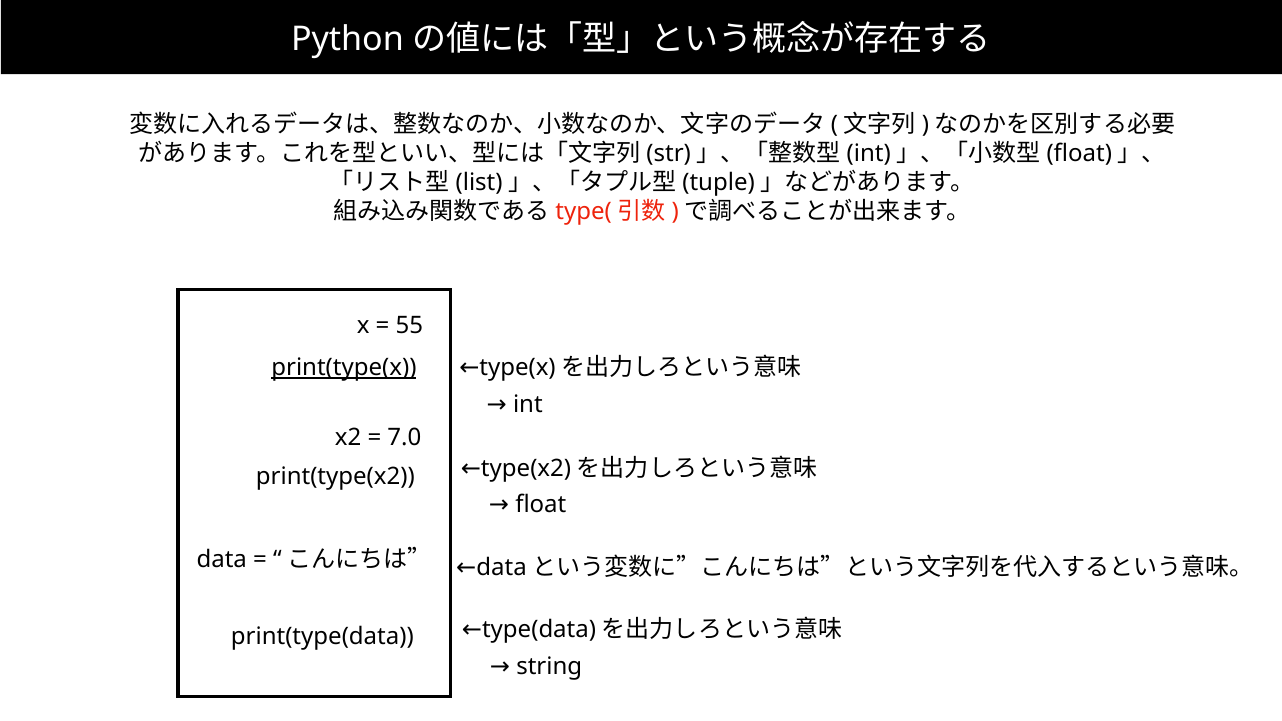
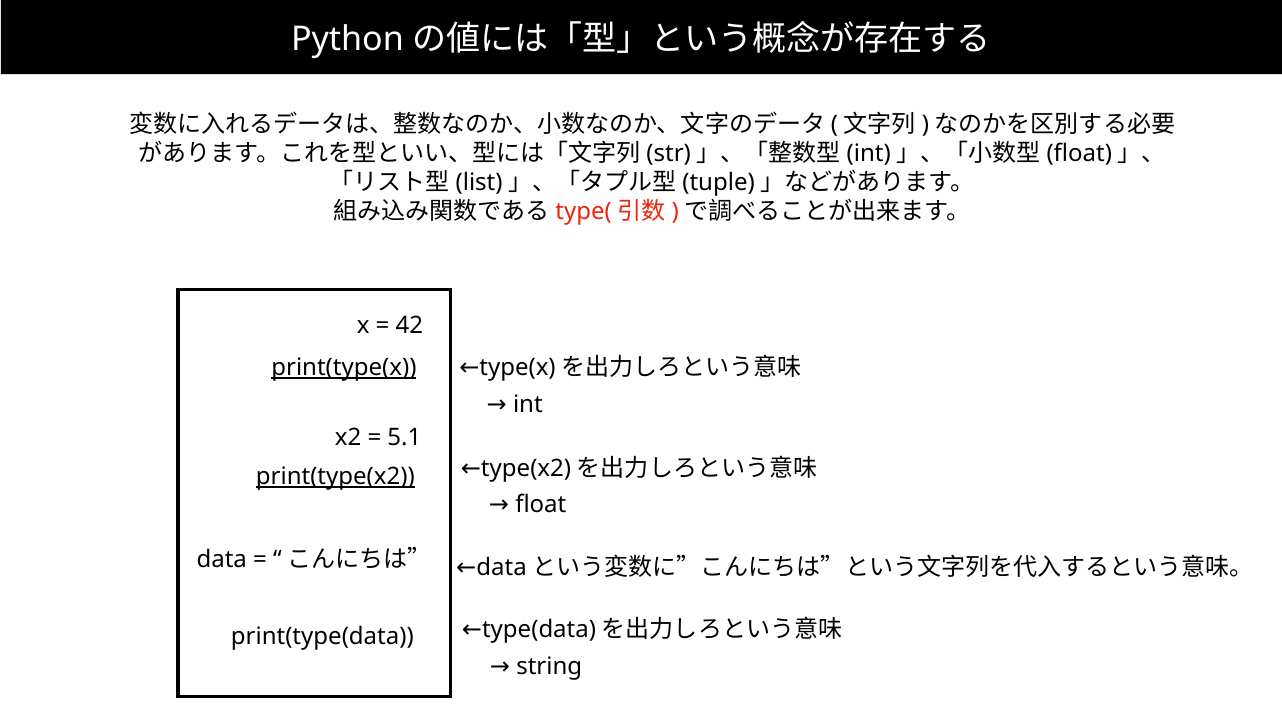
55: 55 -> 42 (409, 326)
7.0: 7.0 -> 5.1 (404, 438)
print(type(x2 underline: none -> present (335, 477)
